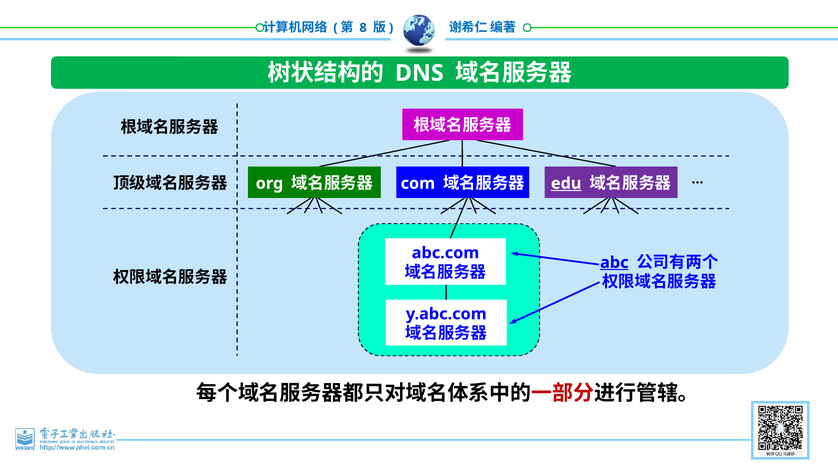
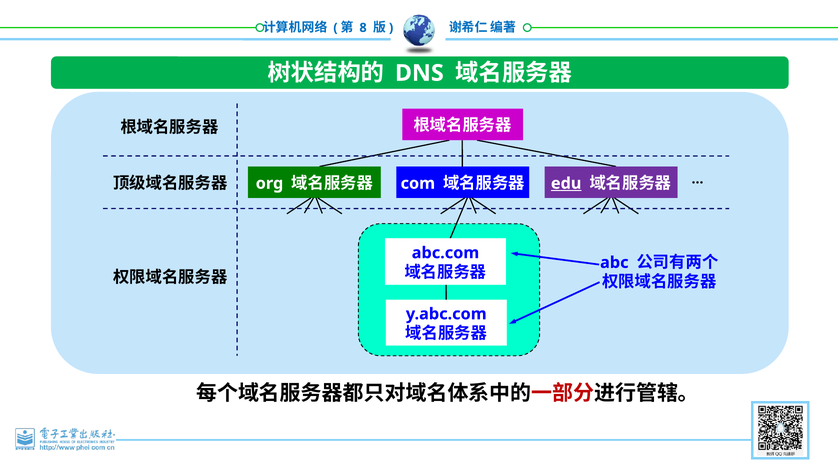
abc underline: present -> none (614, 263)
